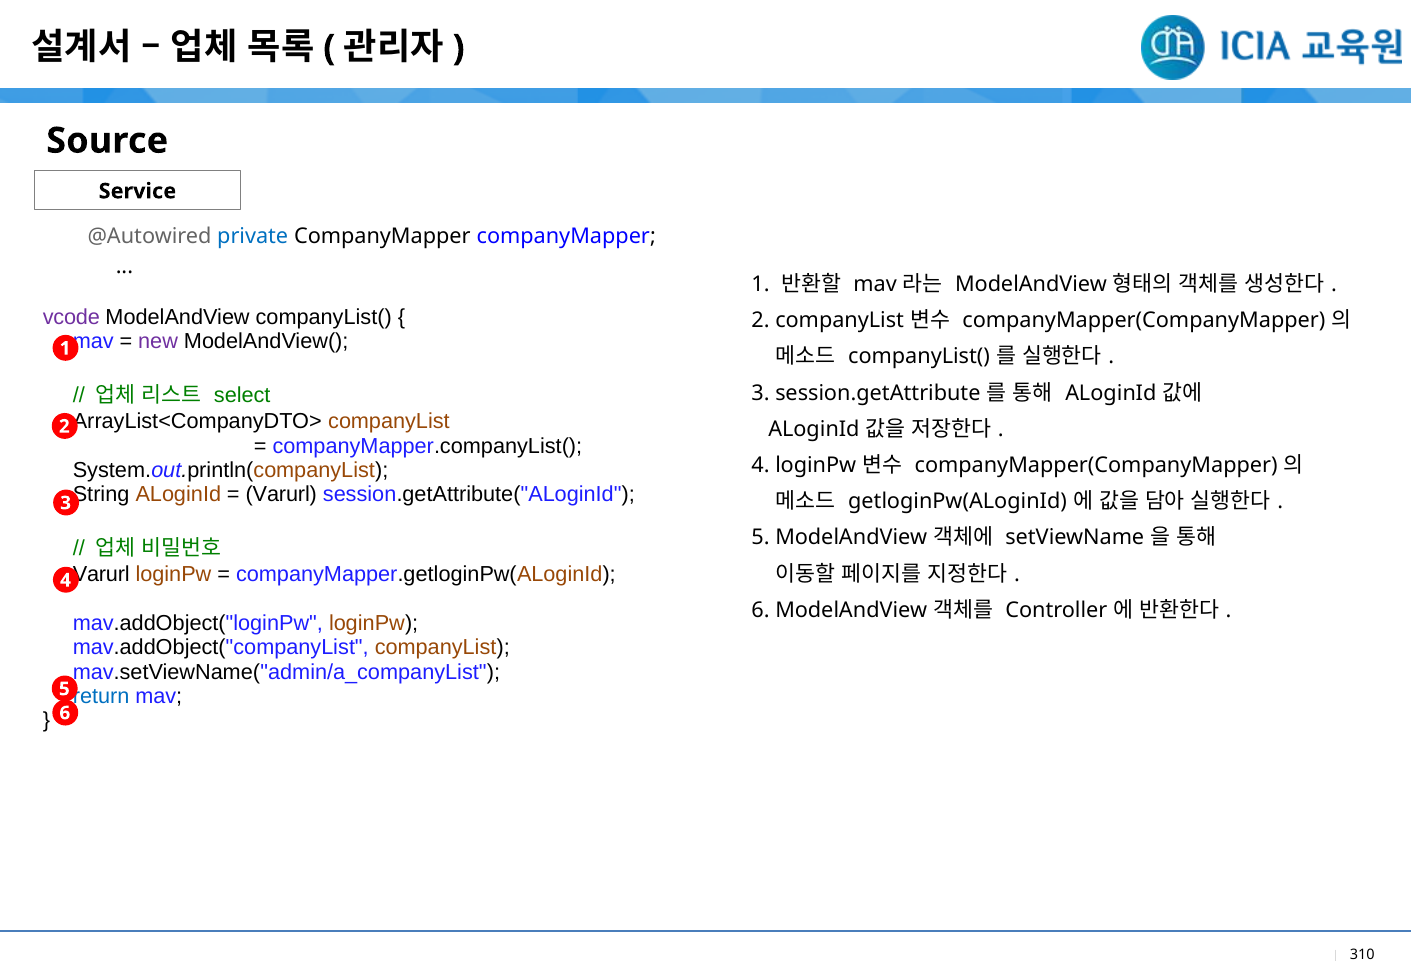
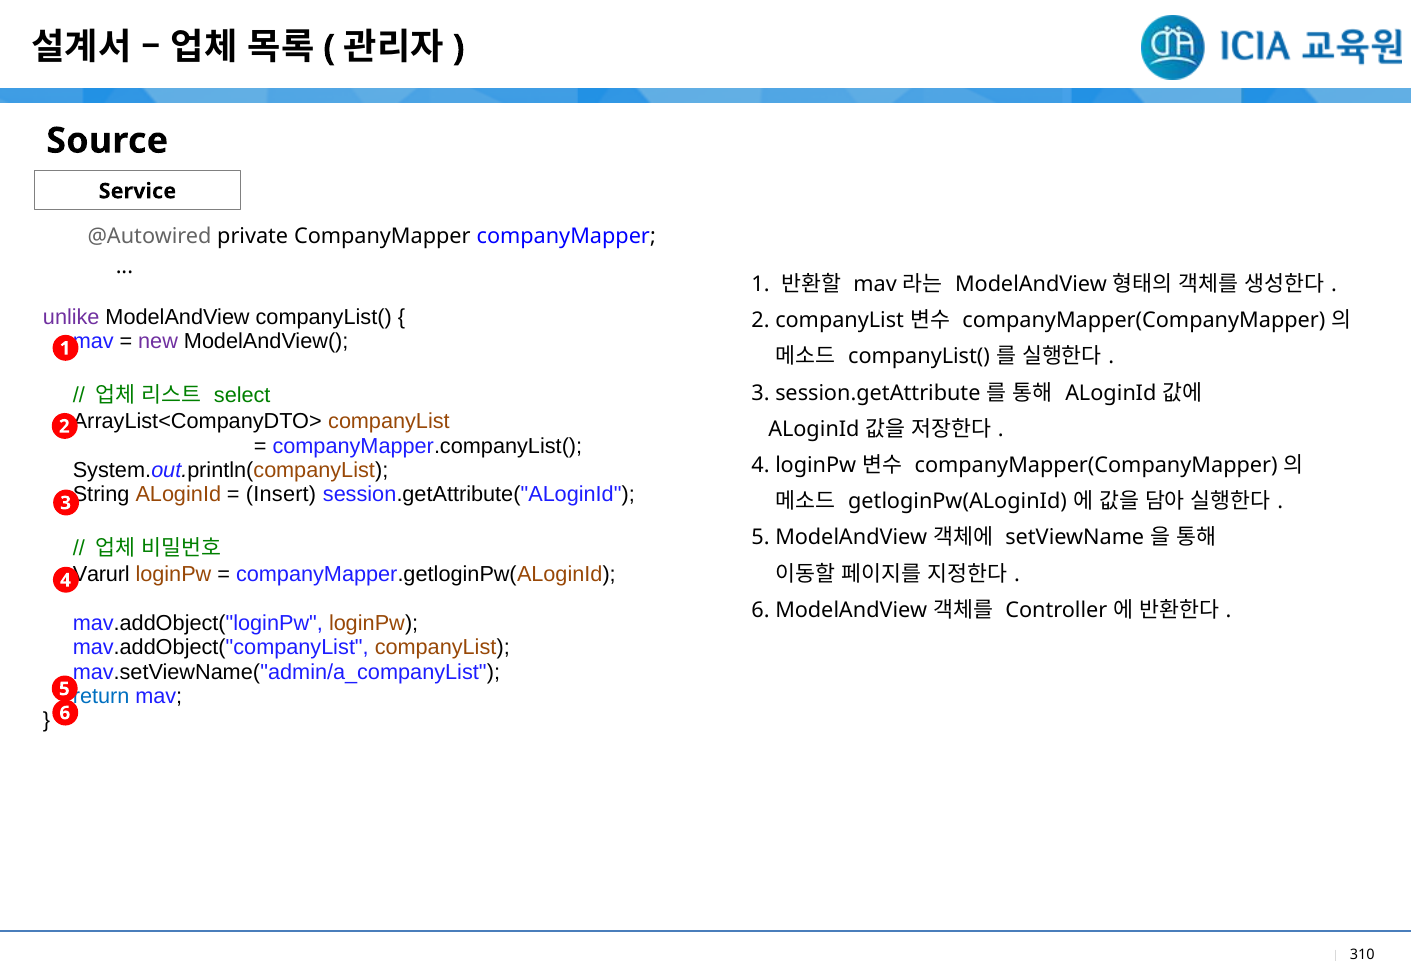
private colour: blue -> black (253, 236)
vcode: vcode -> unlike (71, 317)
Varurl: Varurl -> Insert (281, 495)
